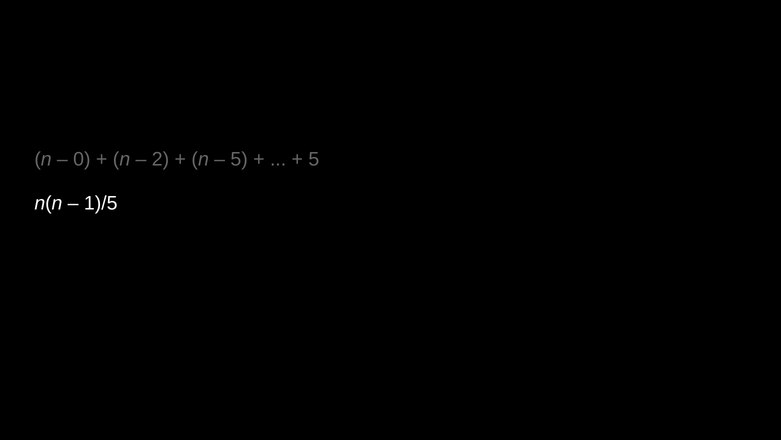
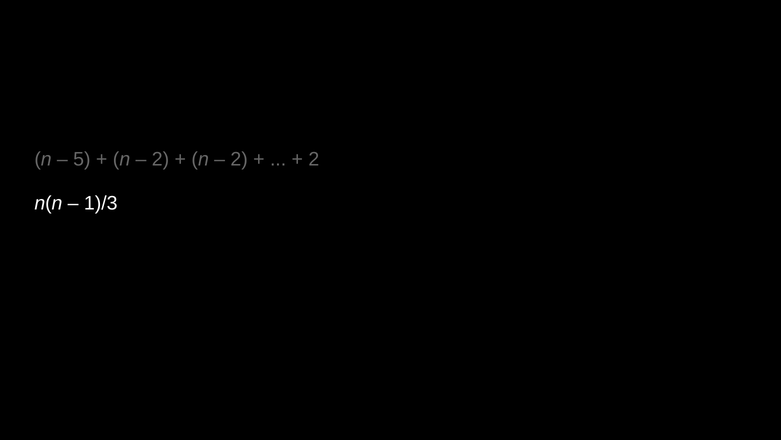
0: 0 -> 5 (82, 159)
5: 5 -> 2 (239, 159)
5: 5 -> 2 (314, 159)
1)/5: 1)/5 -> 1)/3 (101, 203)
